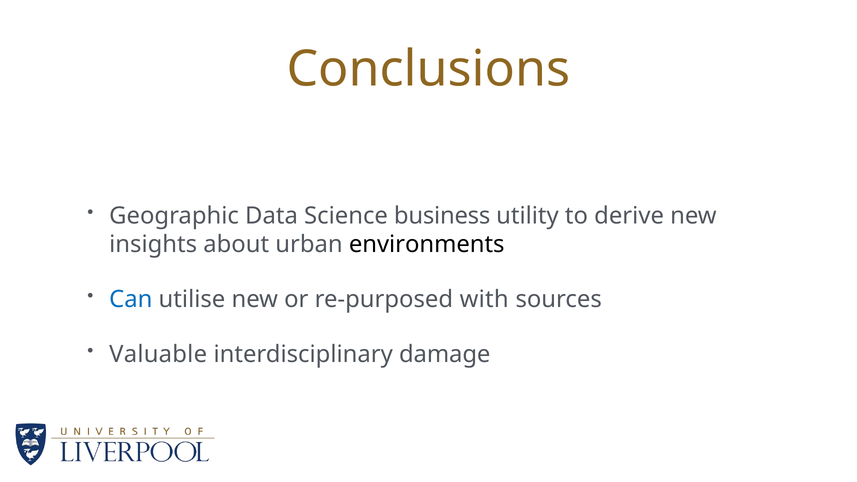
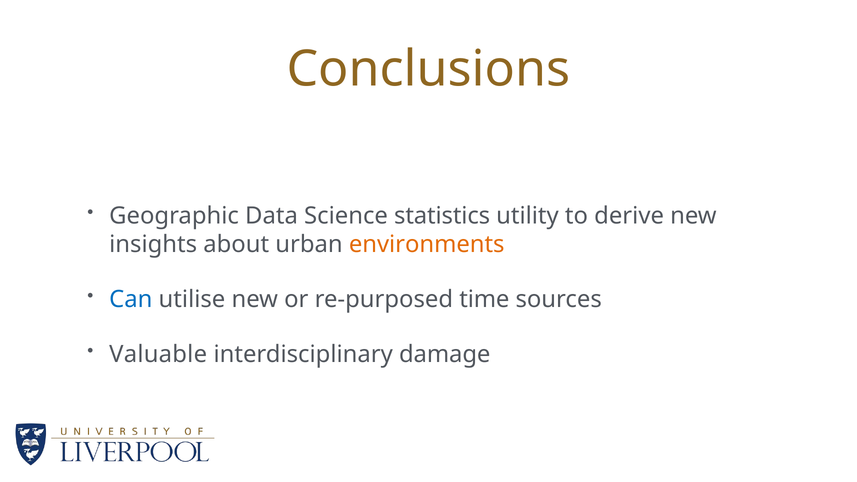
business: business -> statistics (442, 216)
environments colour: black -> orange (427, 244)
with: with -> time (484, 299)
